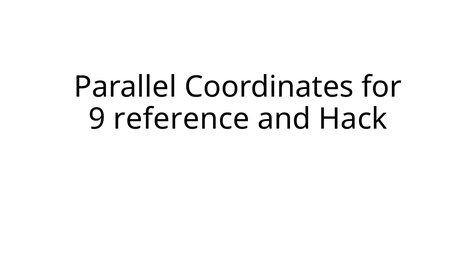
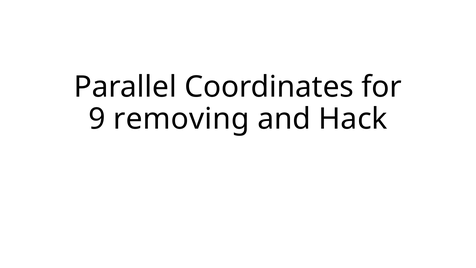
reference: reference -> removing (181, 119)
